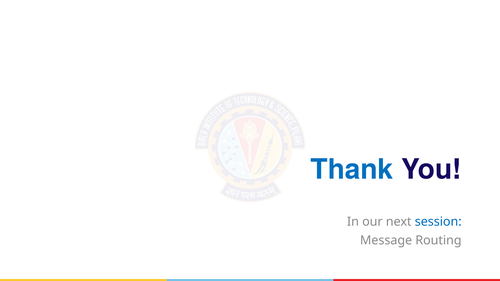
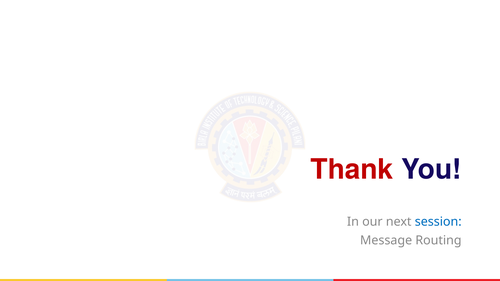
Thank colour: blue -> red (352, 170)
